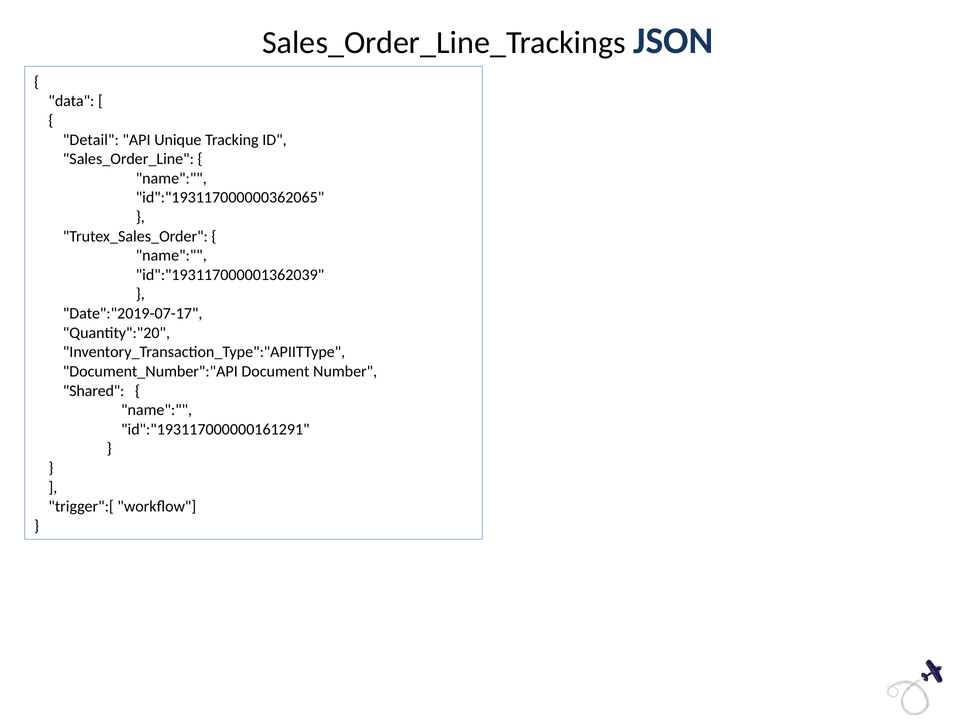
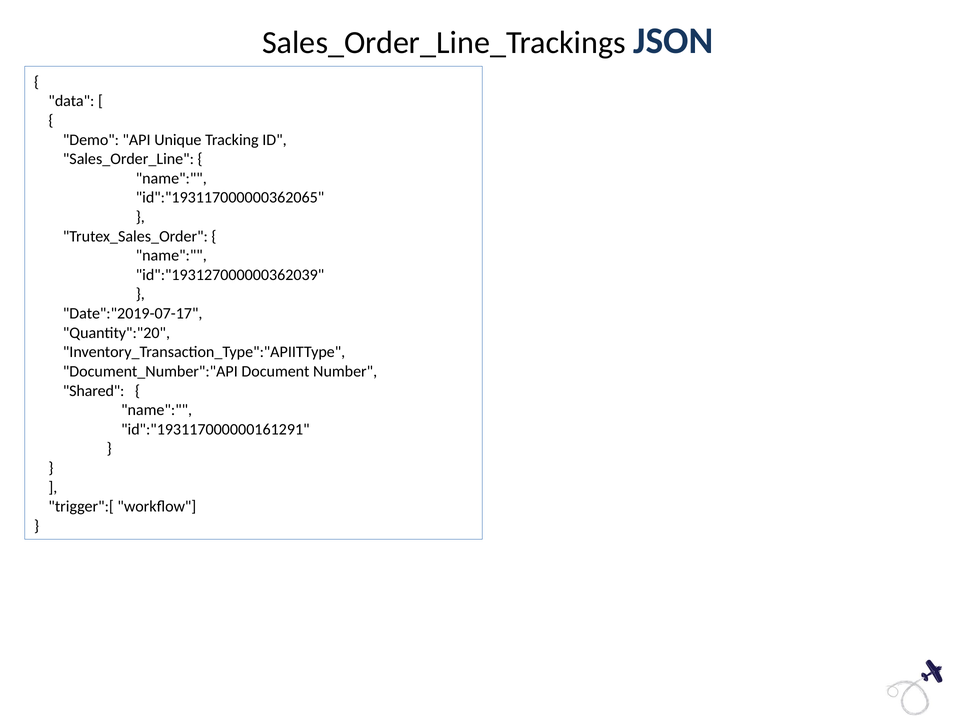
Detail: Detail -> Demo (91, 140)
id":"193117000001362039: id":"193117000001362039 -> id":"193127000000362039 (230, 275)
